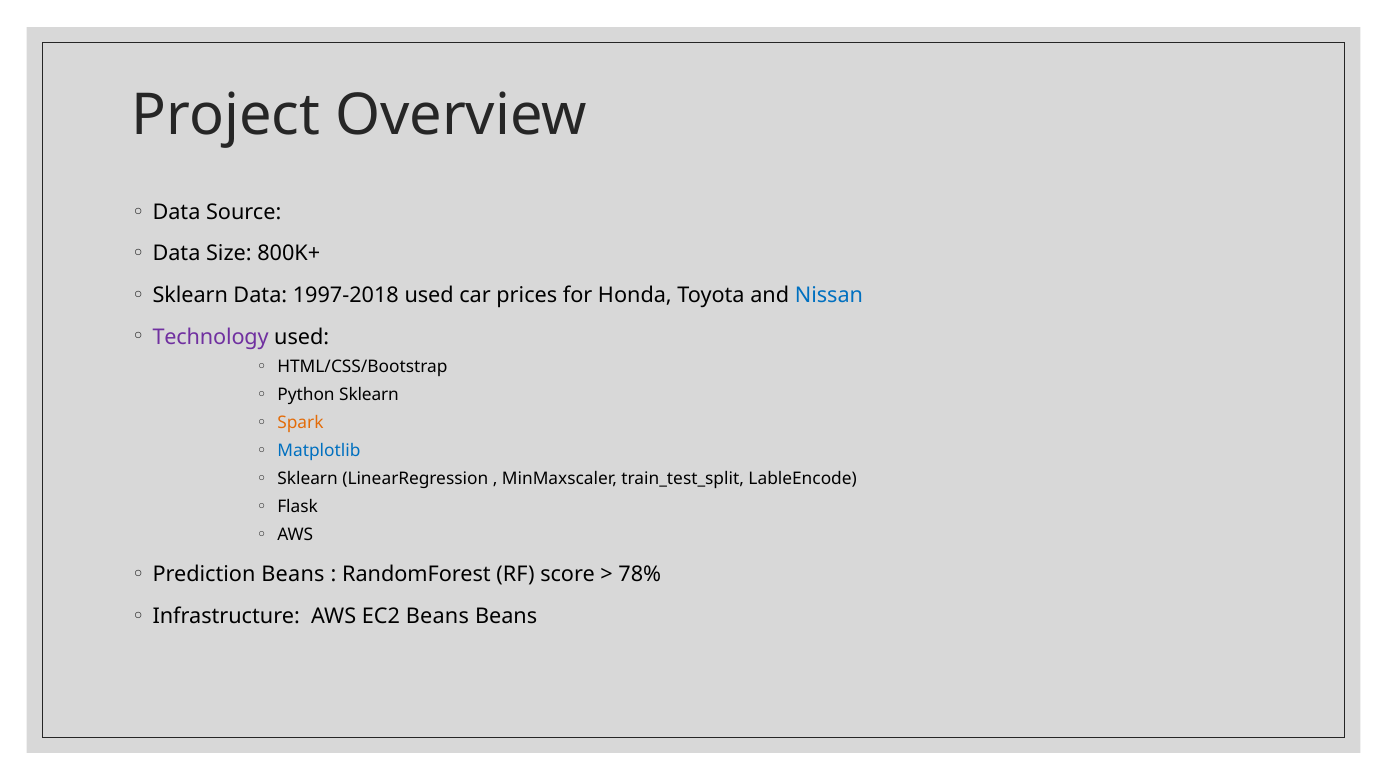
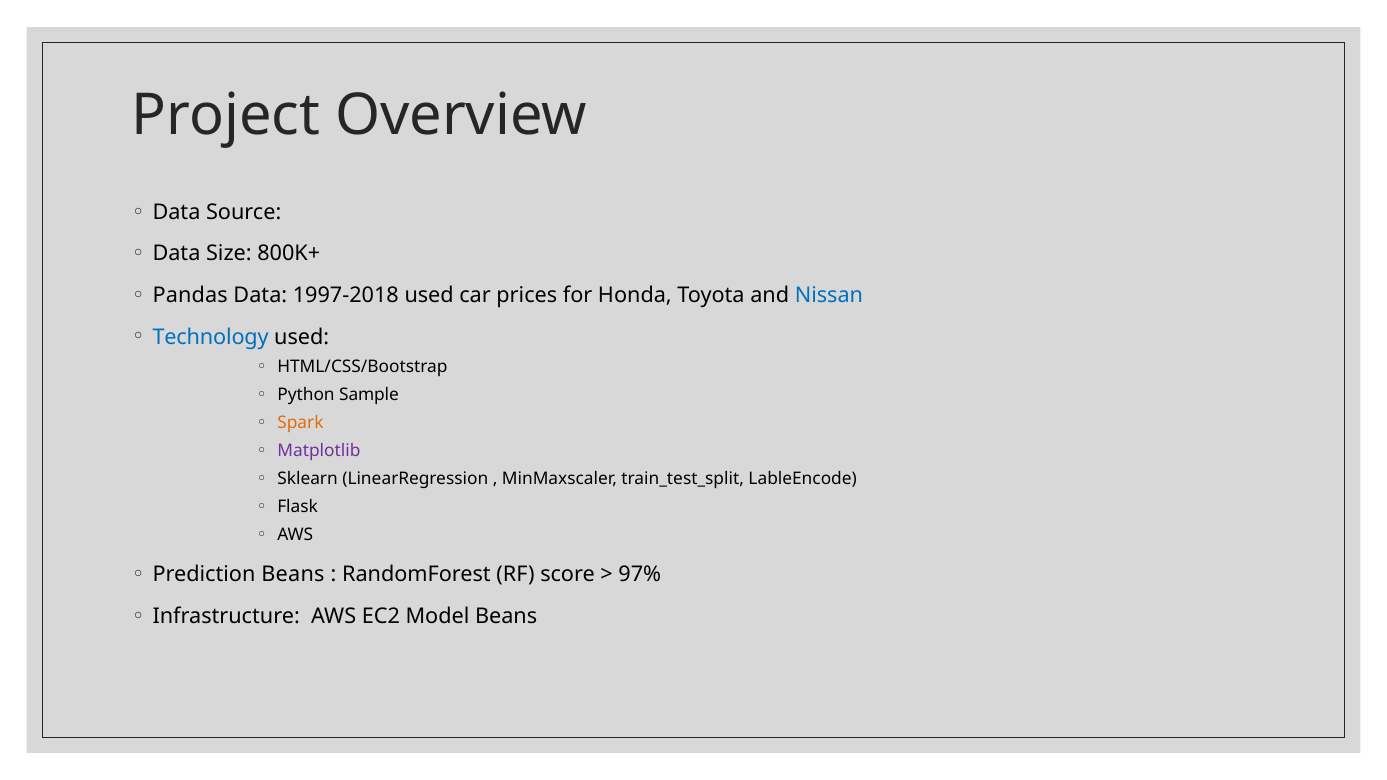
Sklearn: Sklearn -> Pandas (190, 295)
Technology colour: purple -> blue (211, 337)
Python Sklearn: Sklearn -> Sample (369, 395)
Matplotlib colour: blue -> purple (319, 451)
78%: 78% -> 97% (640, 575)
EC2 Beans: Beans -> Model (438, 616)
